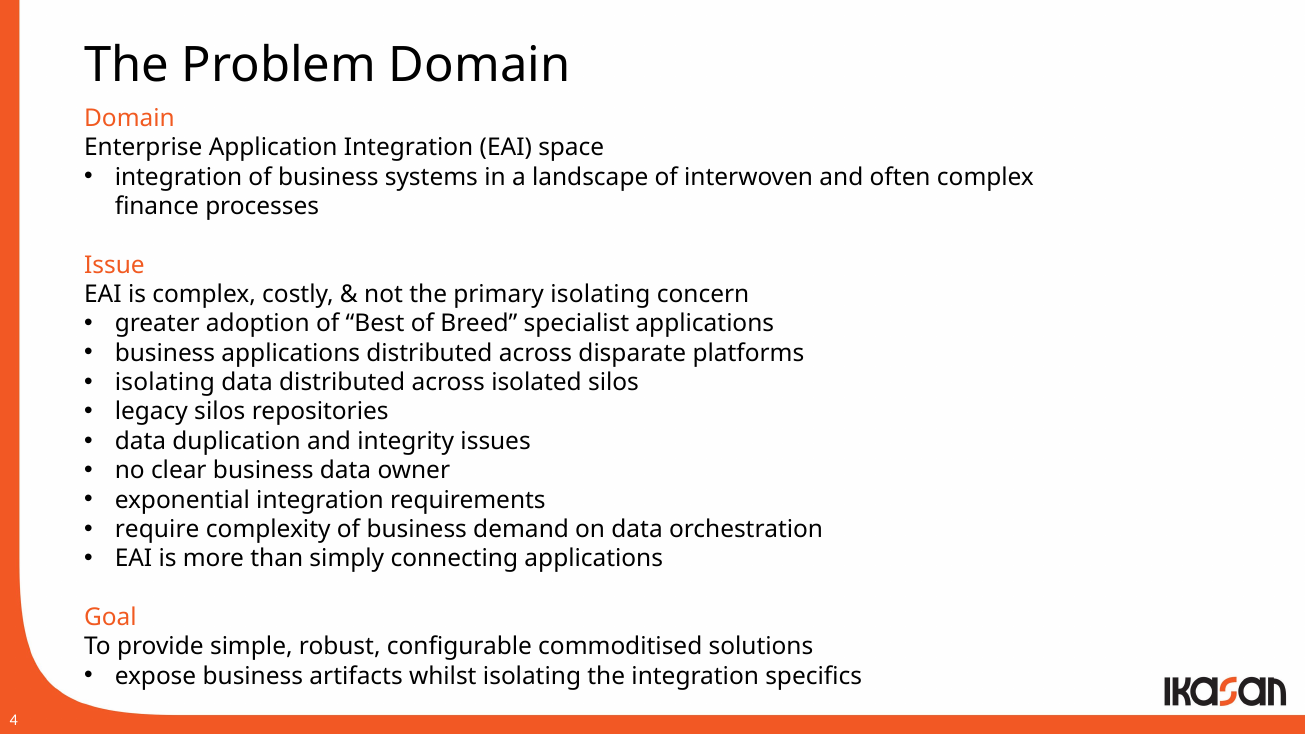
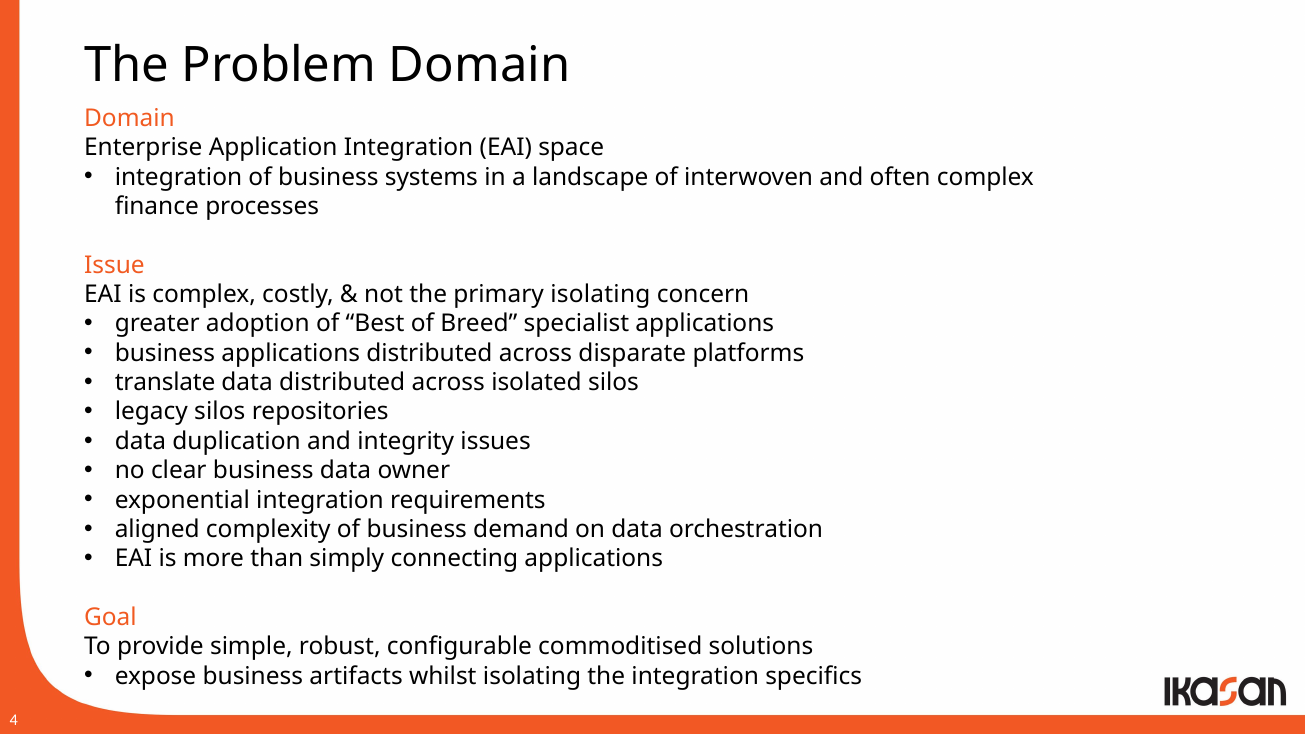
isolating: isolating -> translate (165, 383)
require: require -> aligned (157, 529)
